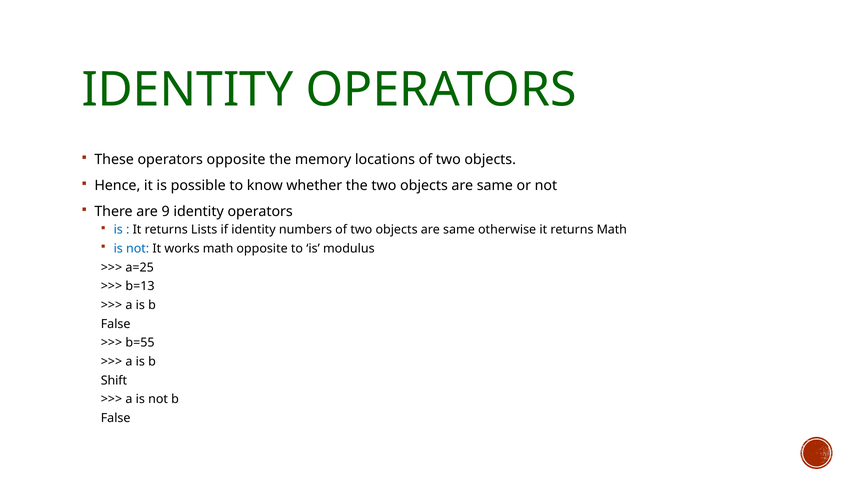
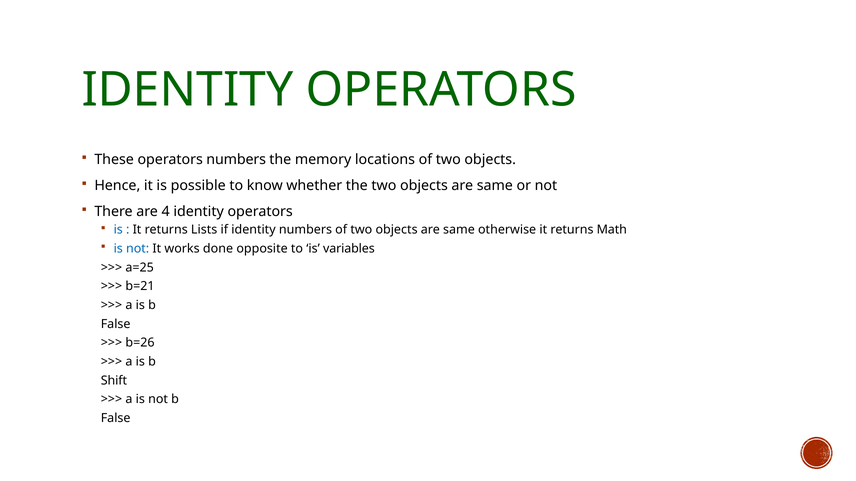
operators opposite: opposite -> numbers (236, 160)
9: 9 -> 4 (166, 212)
works math: math -> done (218, 249)
modulus: modulus -> variables (349, 249)
b=13: b=13 -> b=21 (140, 287)
b=55: b=55 -> b=26 (140, 343)
